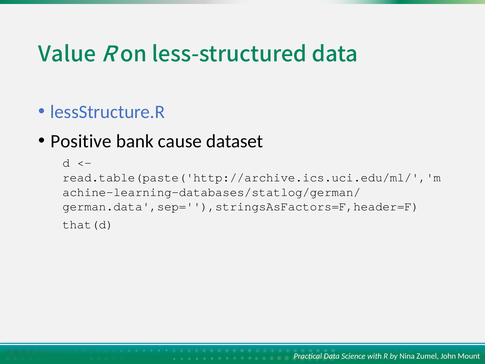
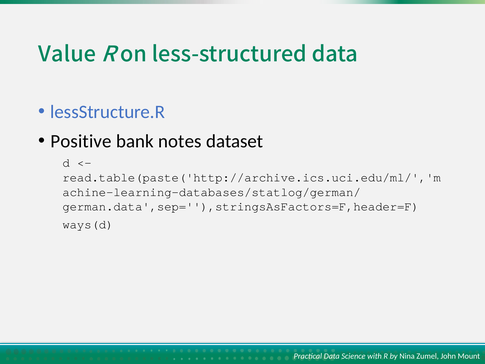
cause: cause -> notes (180, 141)
that(d: that(d -> ways(d (88, 224)
